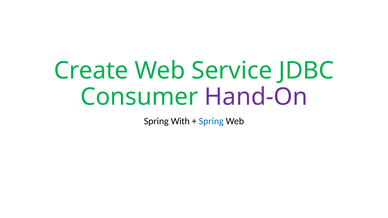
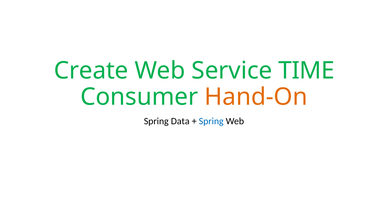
JDBC: JDBC -> TIME (306, 71)
Hand-On colour: purple -> orange (256, 97)
With: With -> Data (180, 121)
